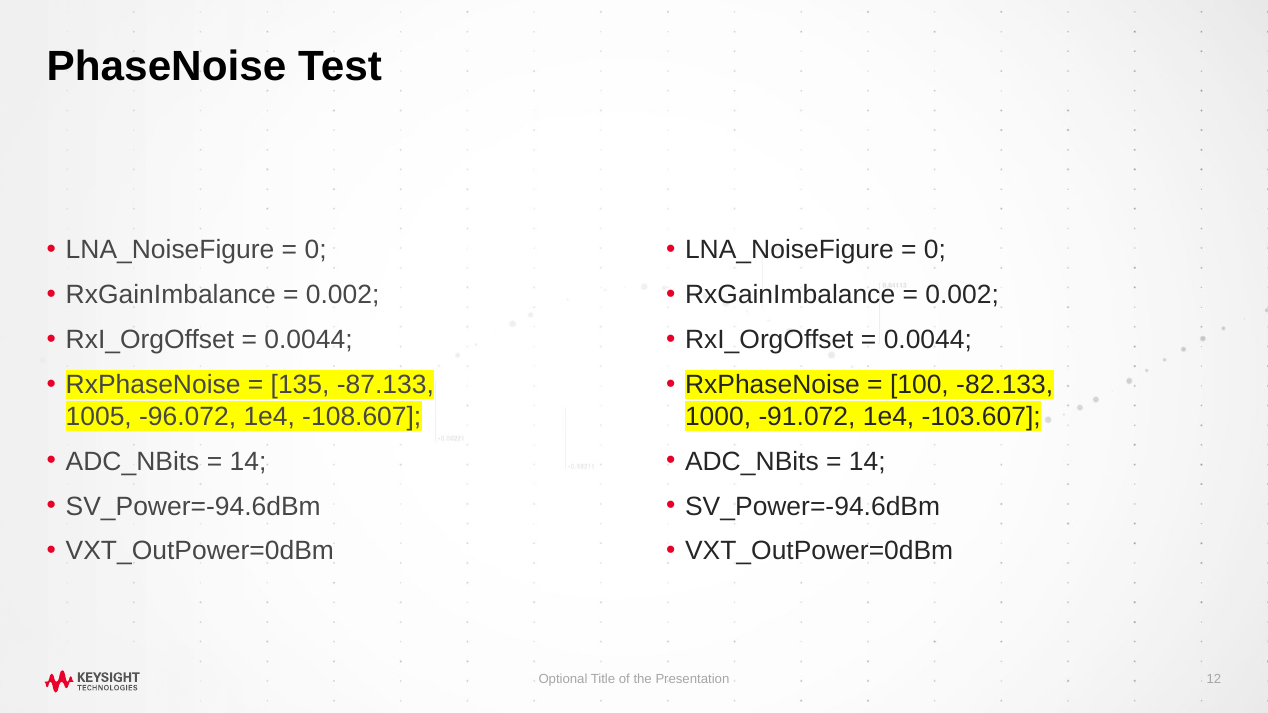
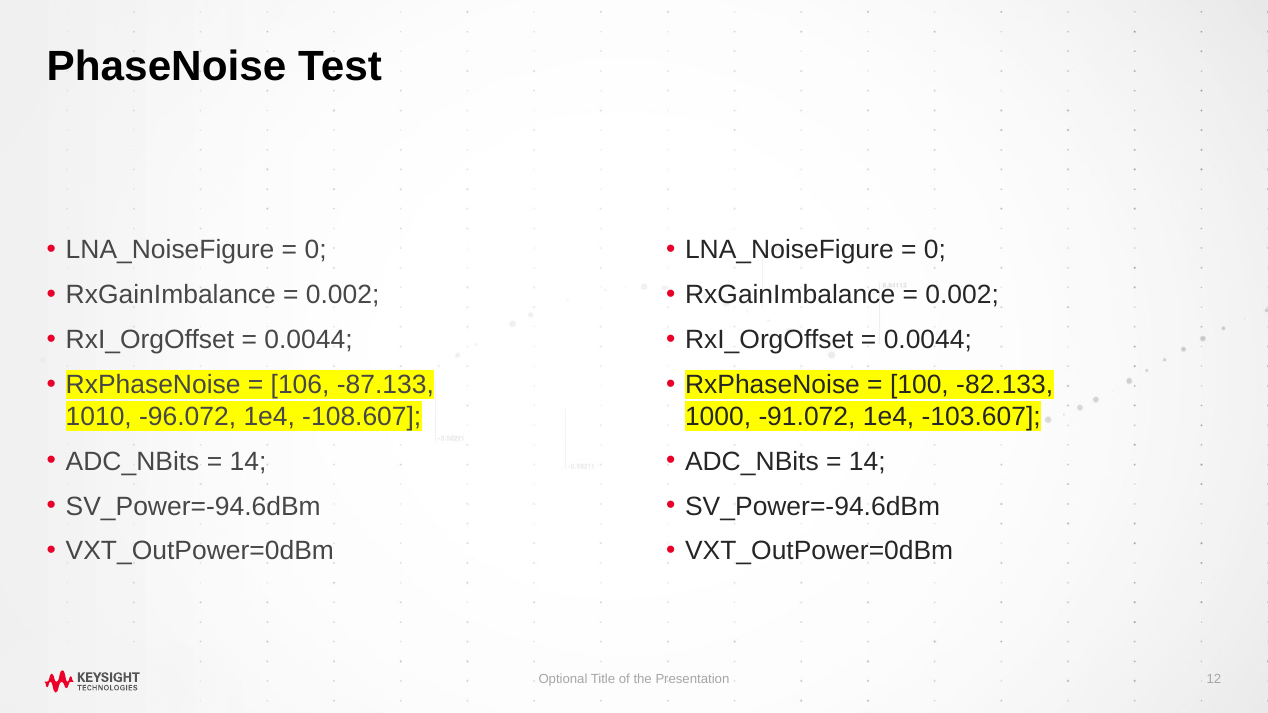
135: 135 -> 106 (300, 385)
1005: 1005 -> 1010 (99, 417)
